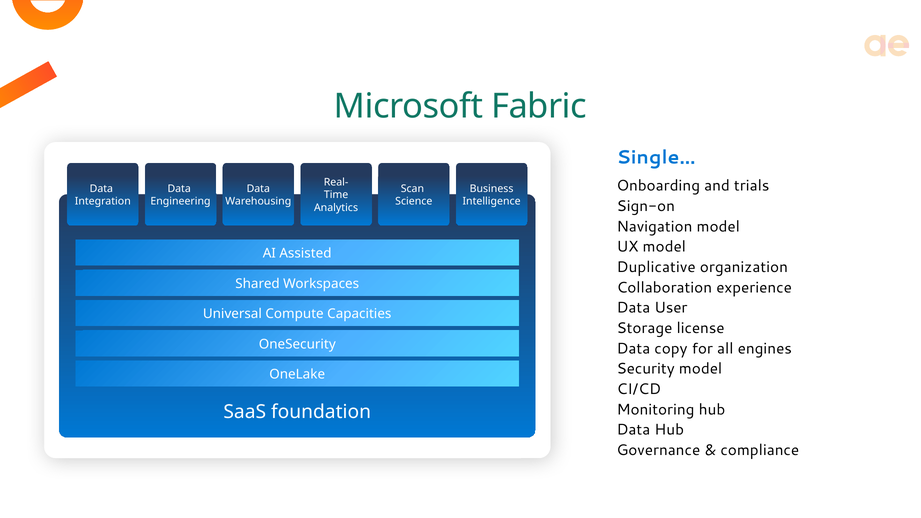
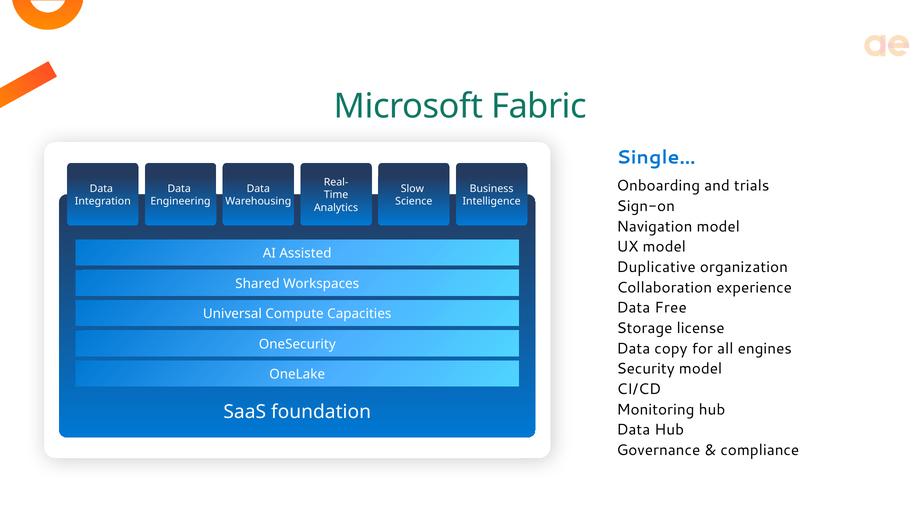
Scan: Scan -> Slow (412, 189)
User: User -> Free (671, 308)
